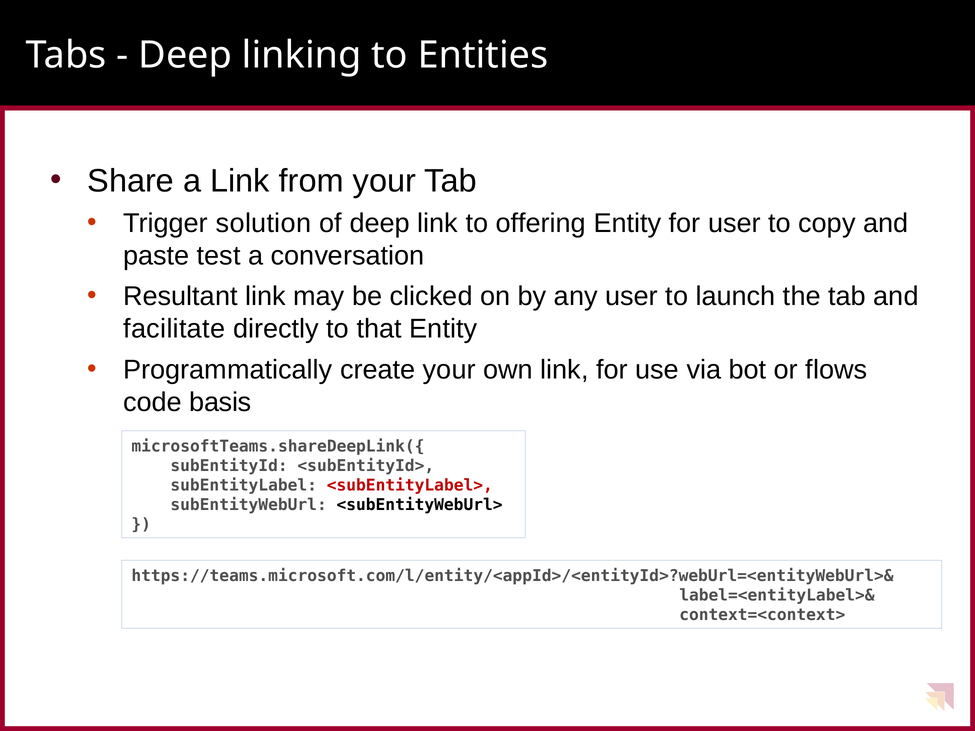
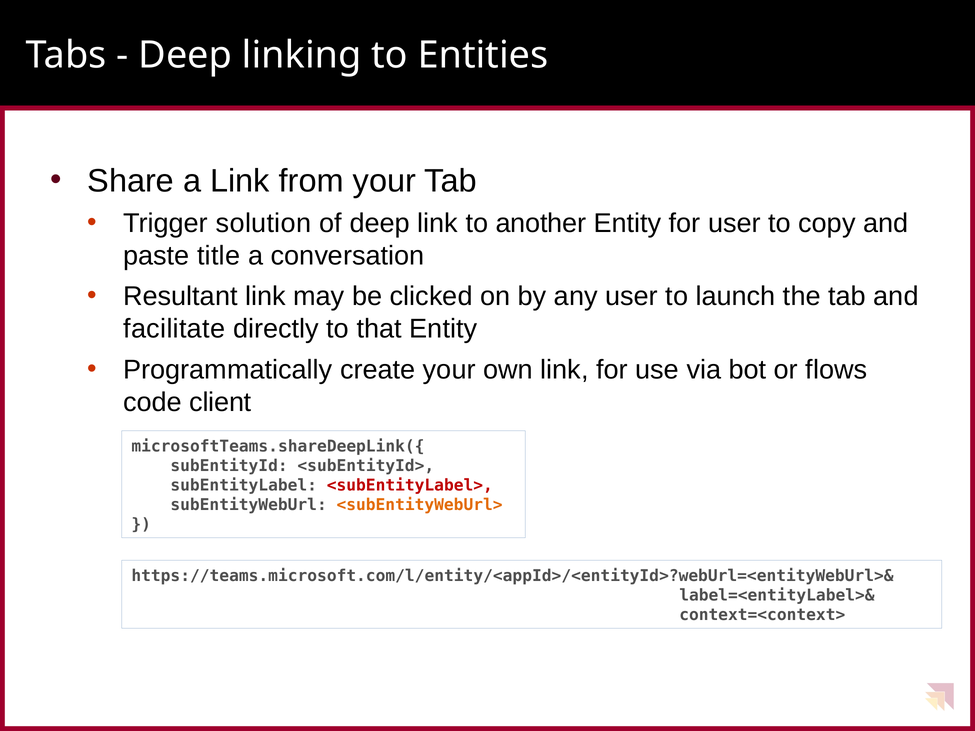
offering: offering -> another (541, 223)
test: test -> title (219, 256)
basis: basis -> client (220, 402)
<subEntityWebUrl> colour: black -> orange (420, 505)
